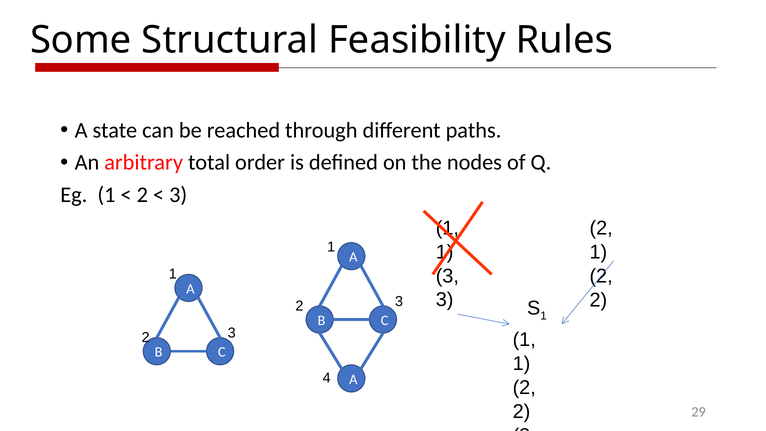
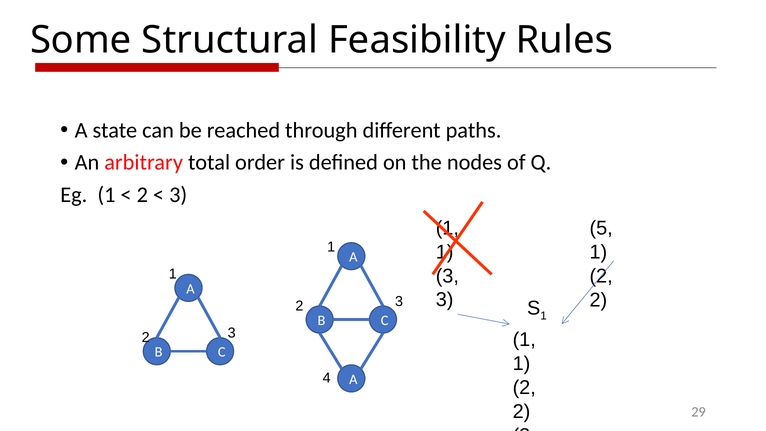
2: 2 -> 5 (601, 228)
